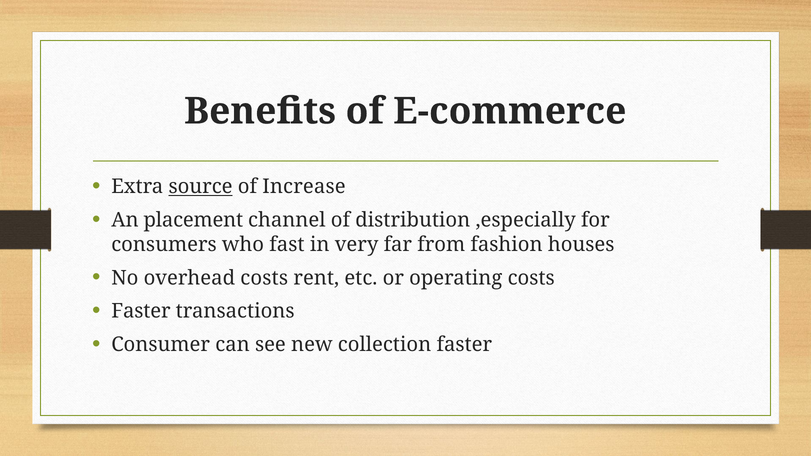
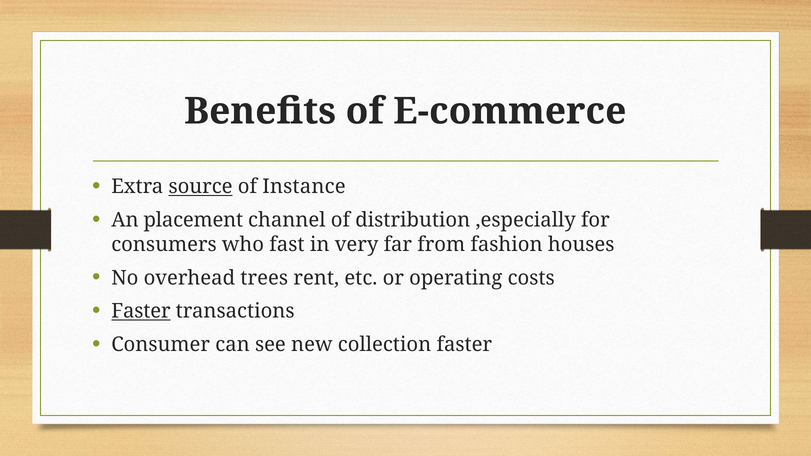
Increase: Increase -> Instance (304, 187)
overhead costs: costs -> trees (264, 278)
Faster underline: none -> present (141, 311)
